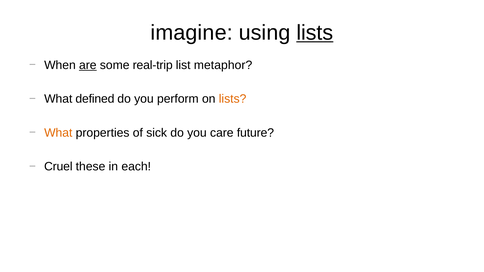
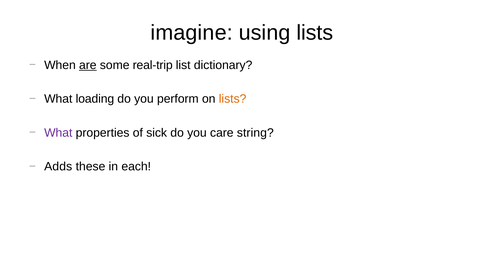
lists underline: present -> none (315, 33)
metaphor: metaphor -> dictionary (223, 65)
defined: defined -> loading (95, 99)
What colour: orange -> purple (58, 133)
future: future -> string (255, 133)
Cruel: Cruel -> Adds (58, 167)
